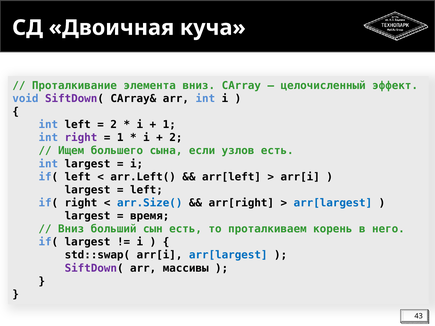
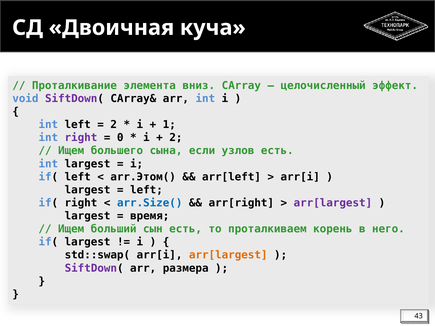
1: 1 -> 0 (120, 138)
arr.Left(: arr.Left( -> arr.Этом( (143, 177)
arr[largest colour: blue -> purple (333, 203)
Вниз: Вниз -> Ищем (71, 229)
arr[largest colour: blue -> orange (228, 255)
массивы: массивы -> размера (186, 268)
